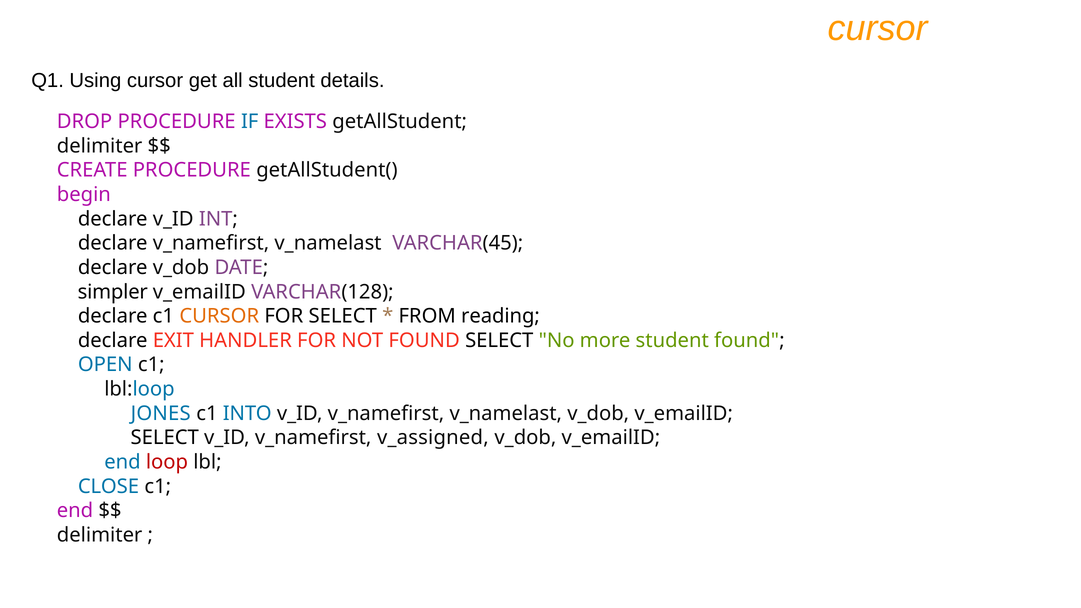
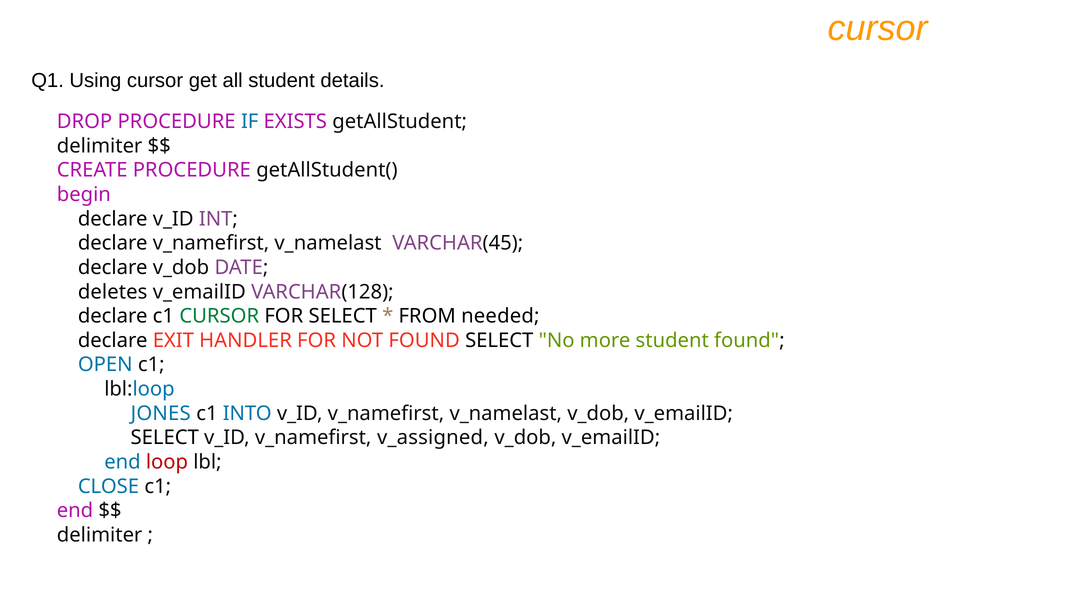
simpler: simpler -> deletes (113, 292)
CURSOR colour: orange -> green (219, 316)
reading: reading -> needed (500, 316)
